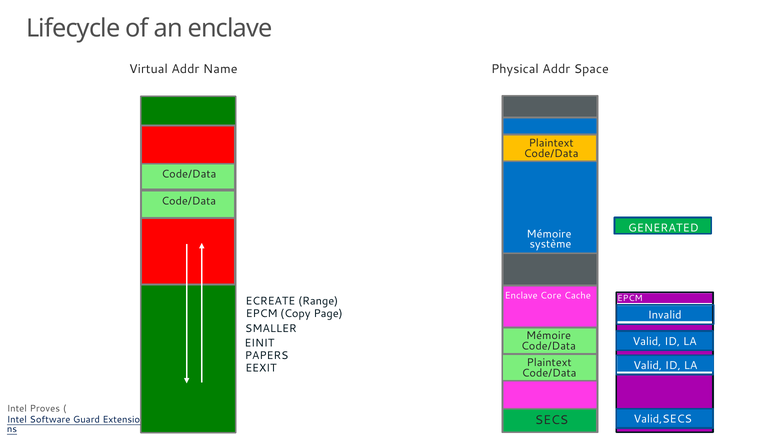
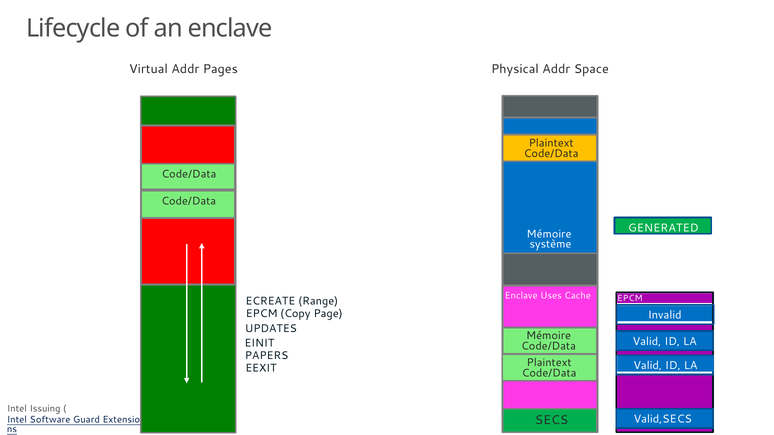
Name: Name -> Pages (220, 69)
Core: Core -> Uses (551, 296)
SMALLER: SMALLER -> UPDATES (271, 329)
Proves: Proves -> Issuing (45, 409)
